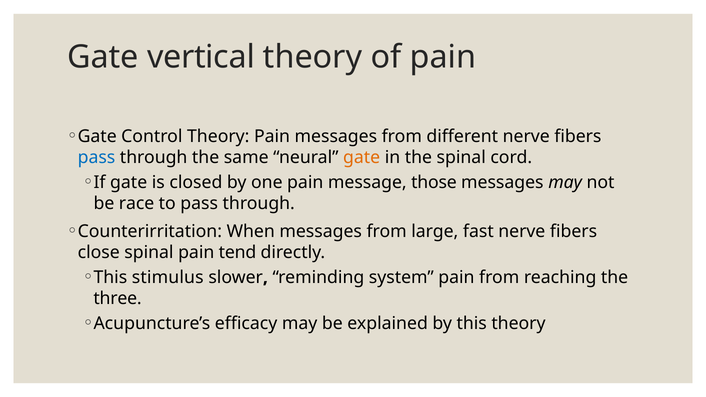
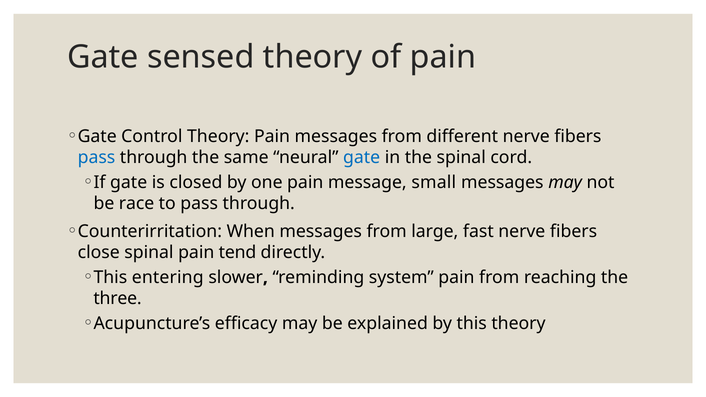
vertical: vertical -> sensed (201, 57)
gate colour: orange -> blue (362, 157)
those: those -> small (434, 182)
stimulus: stimulus -> entering (168, 277)
